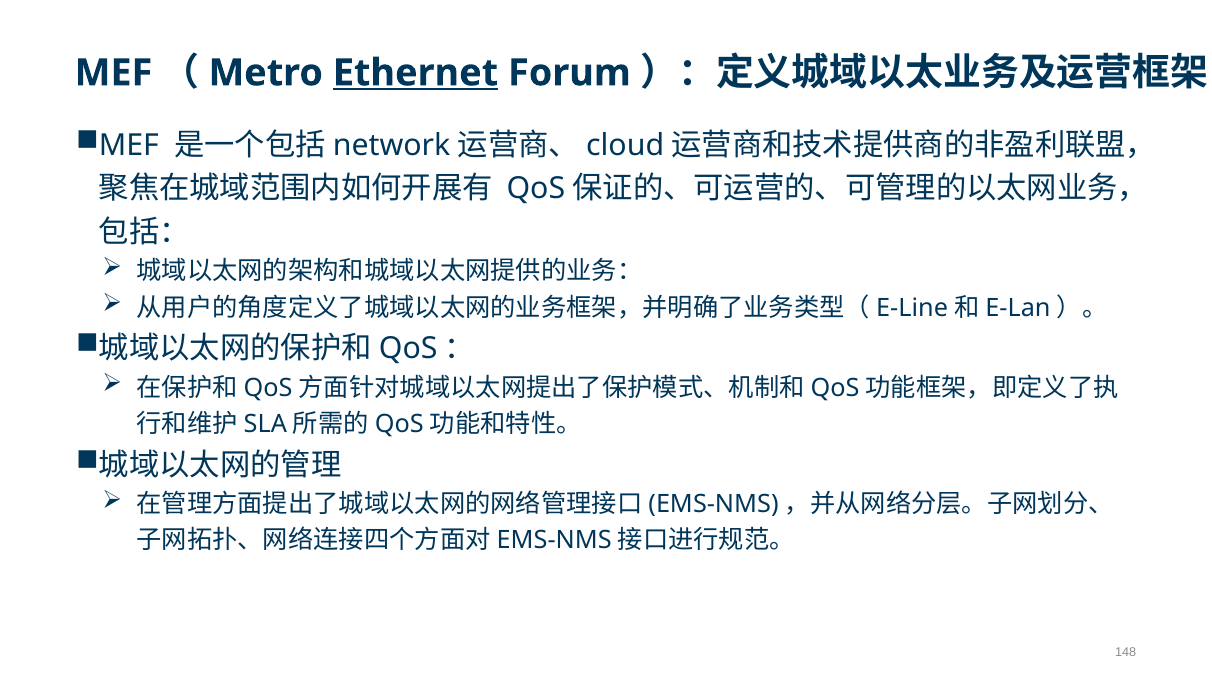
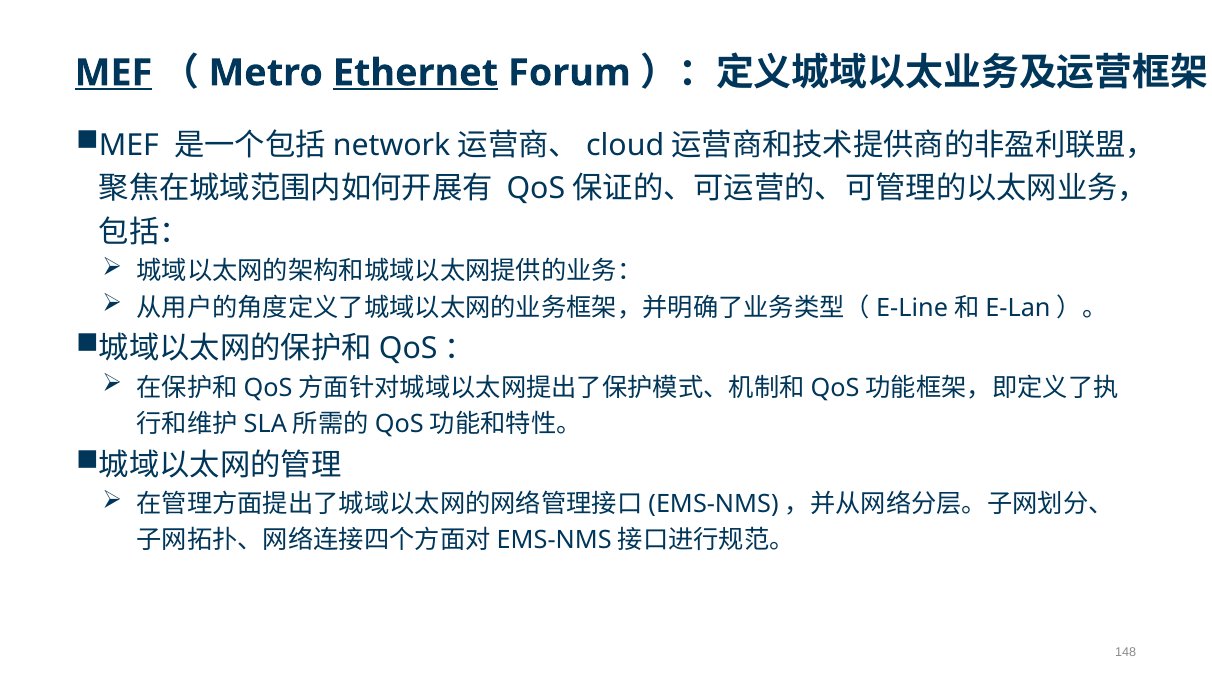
MEF underline: none -> present (114, 73)
